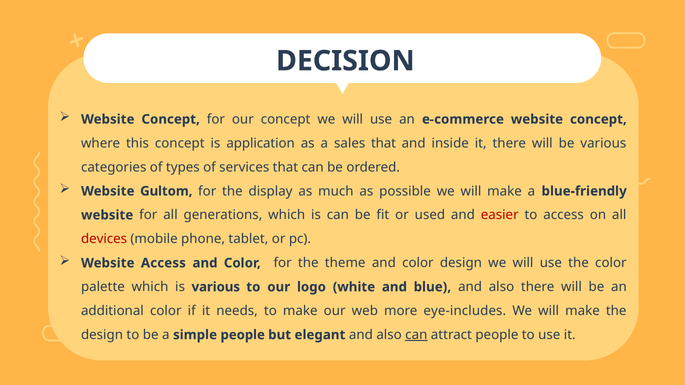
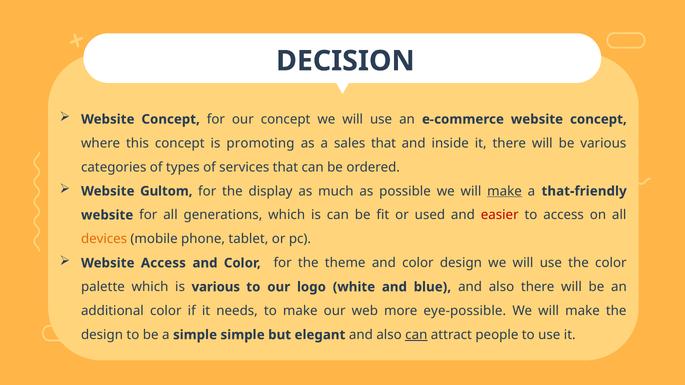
application: application -> promoting (260, 143)
make underline: none -> present (505, 191)
blue-friendly: blue-friendly -> that-friendly (584, 191)
devices colour: red -> orange (104, 239)
eye-includes: eye-includes -> eye-possible (465, 311)
simple people: people -> simple (243, 335)
